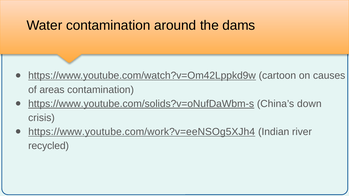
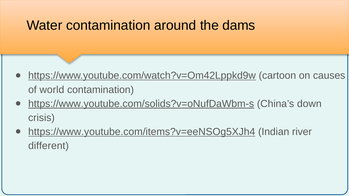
areas: areas -> world (52, 90)
https://www.youtube.com/work?v=eeNSOg5XJh4: https://www.youtube.com/work?v=eeNSOg5XJh4 -> https://www.youtube.com/items?v=eeNSOg5XJh4 (142, 132)
recycled: recycled -> different (49, 146)
